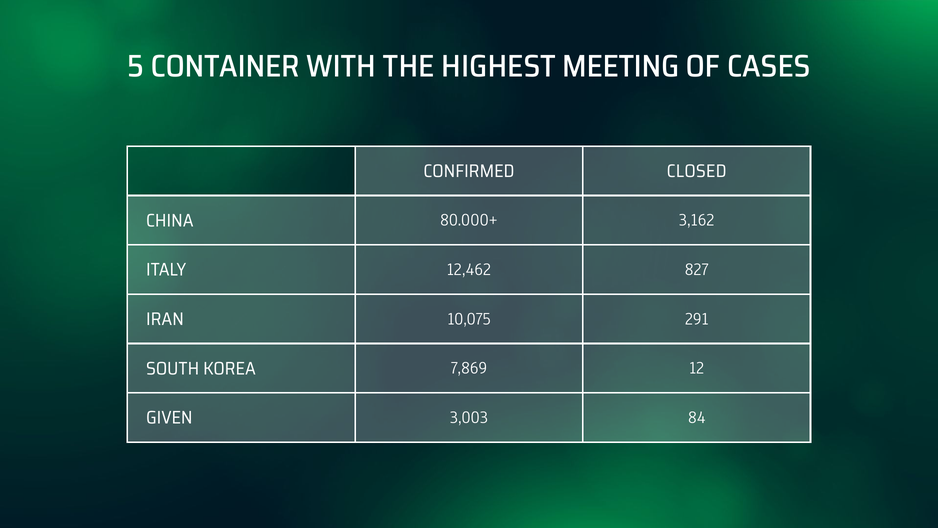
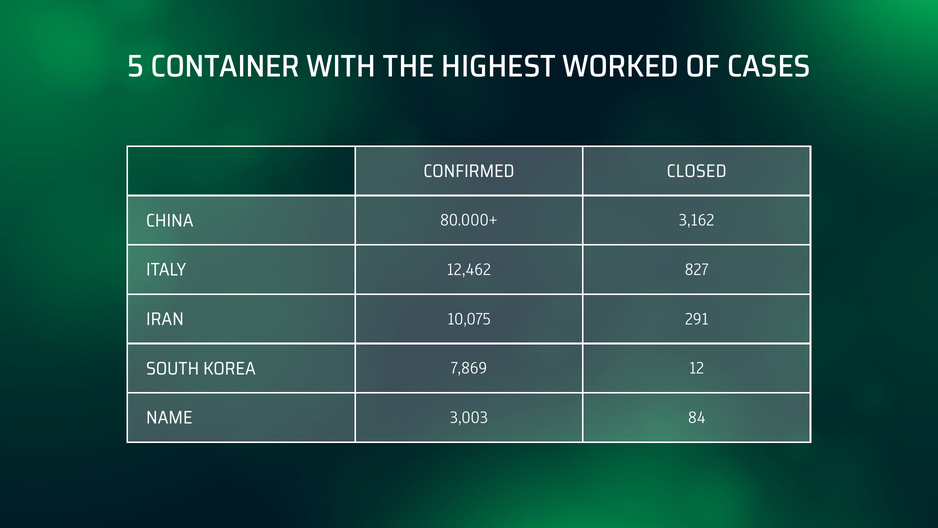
MEETING: MEETING -> WORKED (621, 66)
GIVEN: GIVEN -> NAME (169, 418)
